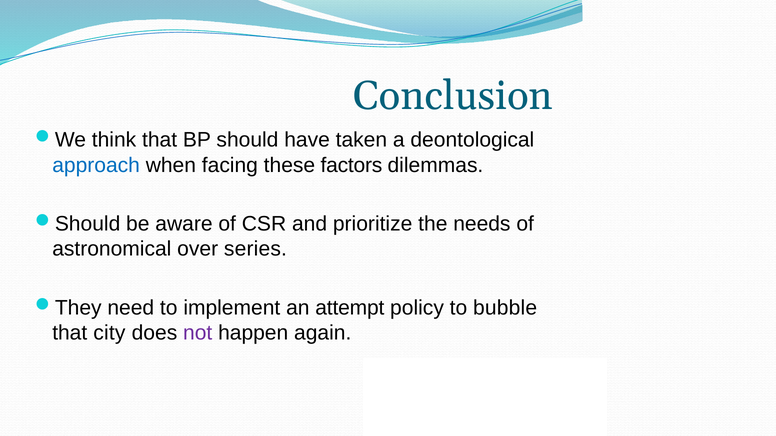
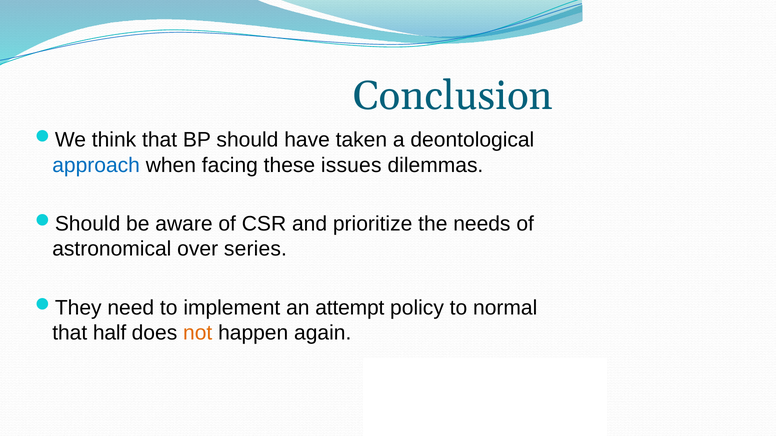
factors: factors -> issues (351, 165)
bubble: bubble -> normal (505, 308)
city: city -> half (110, 333)
not colour: purple -> orange (198, 333)
